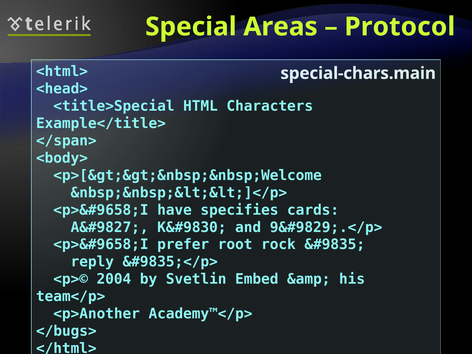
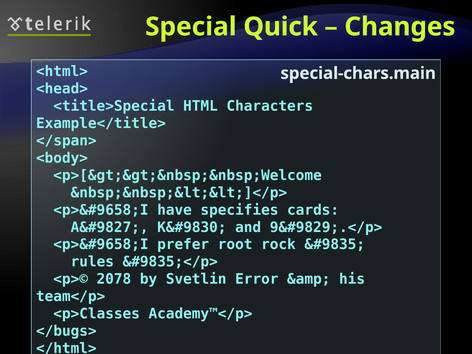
Areas: Areas -> Quick (281, 27)
Protocol: Protocol -> Changes (400, 27)
reply: reply -> rules (92, 262)
2004: 2004 -> 2078 (114, 279)
Embed: Embed -> Error (257, 279)
<p>Another: <p>Another -> <p>Classes (97, 314)
